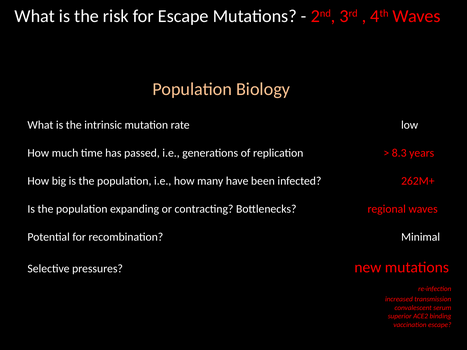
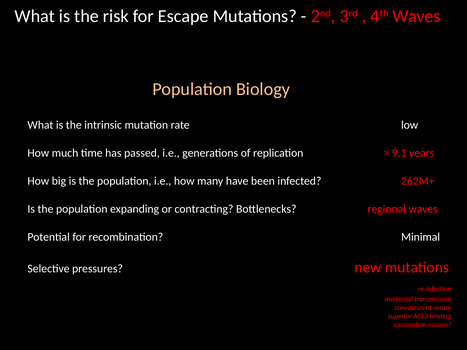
8.3: 8.3 -> 9.1 (399, 153)
